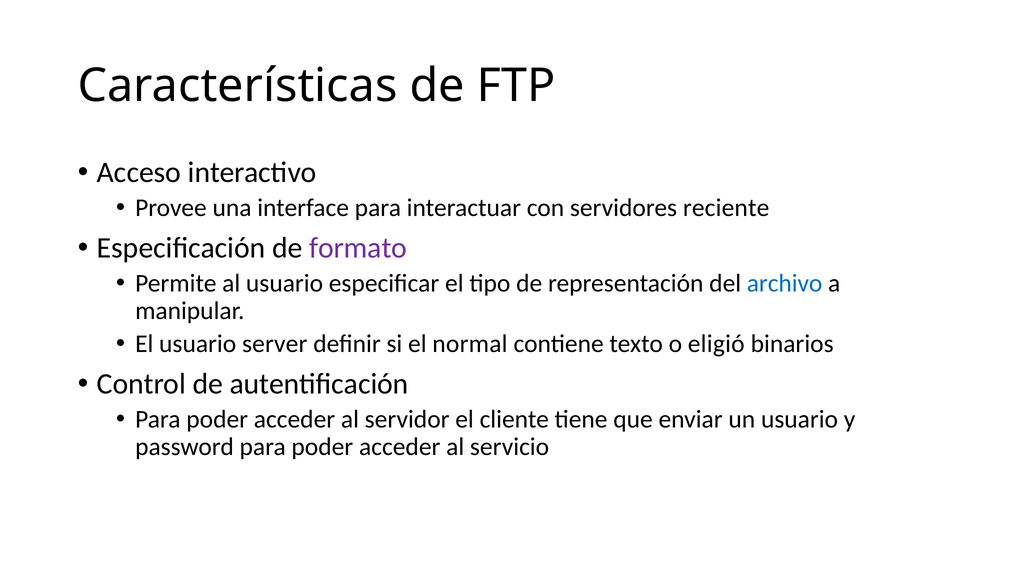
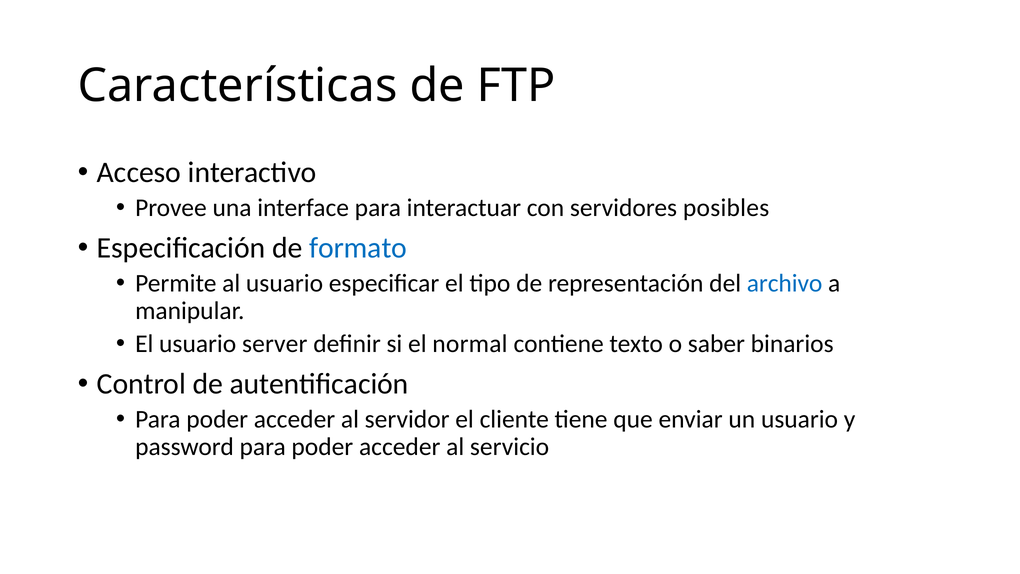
reciente: reciente -> posibles (726, 208)
formato colour: purple -> blue (358, 248)
eligió: eligió -> saber (716, 344)
